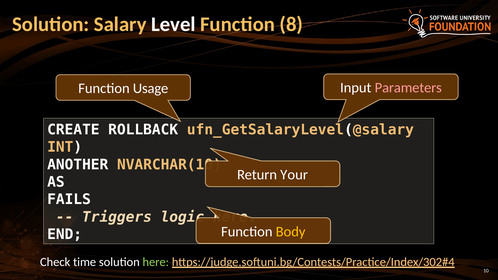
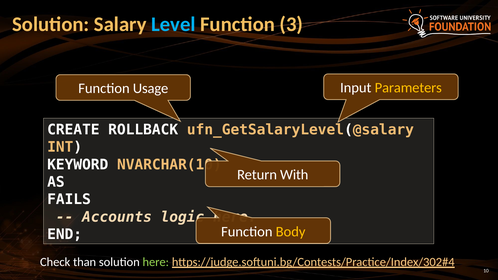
Level colour: white -> light blue (173, 24)
8: 8 -> 3 (291, 24)
Parameters colour: pink -> yellow (408, 88)
ANOTHER: ANOTHER -> KEYWORD (78, 165)
Your: Your -> With (294, 175)
Triggers: Triggers -> Accounts (117, 217)
time: time -> than (85, 262)
